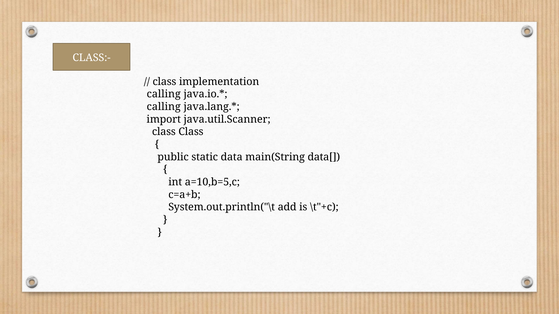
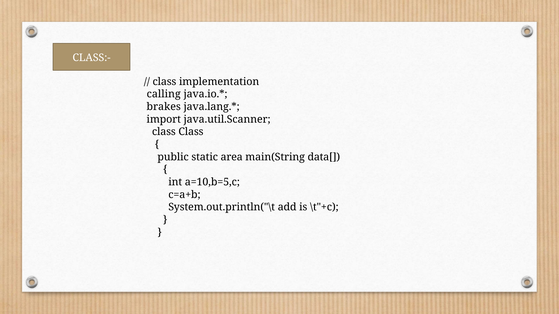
calling: calling -> brakes (164, 107)
data: data -> area (232, 157)
